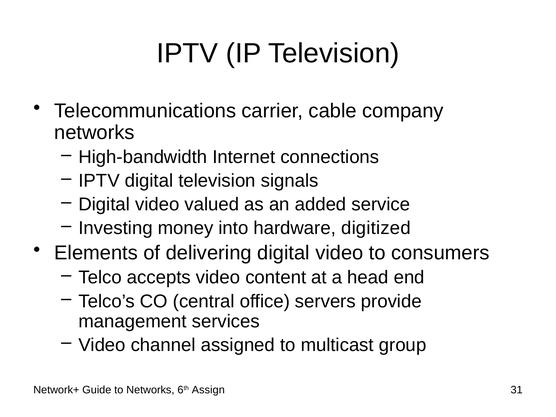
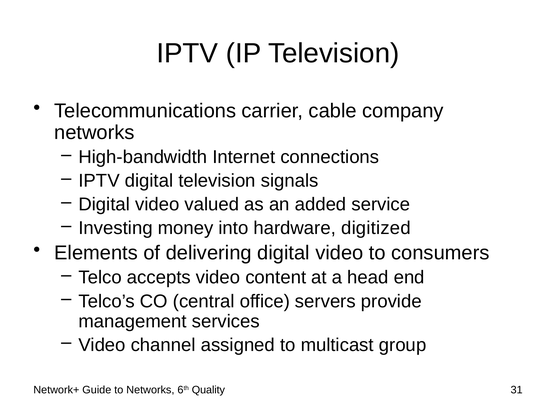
Assign: Assign -> Quality (208, 390)
